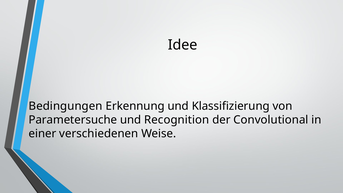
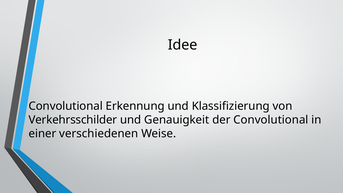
Bedingungen: Bedingungen -> Convolutional (66, 106)
Parametersuche: Parametersuche -> Verkehrsschilder (73, 120)
Recognition: Recognition -> Genauigkeit (177, 120)
